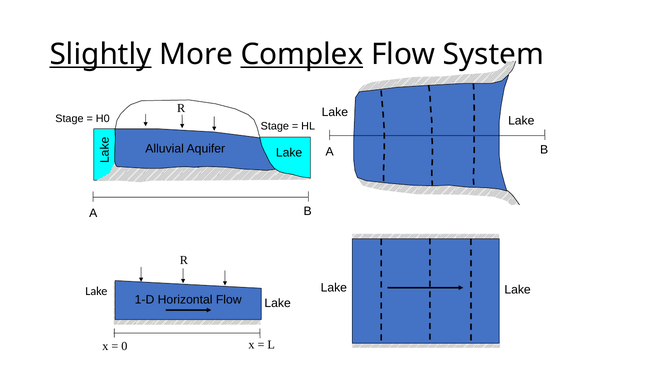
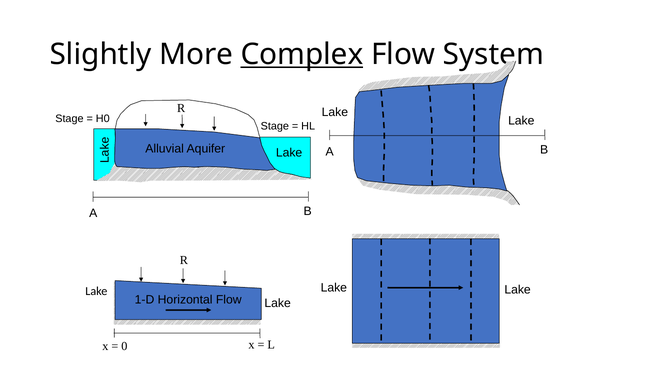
Slightly underline: present -> none (101, 55)
